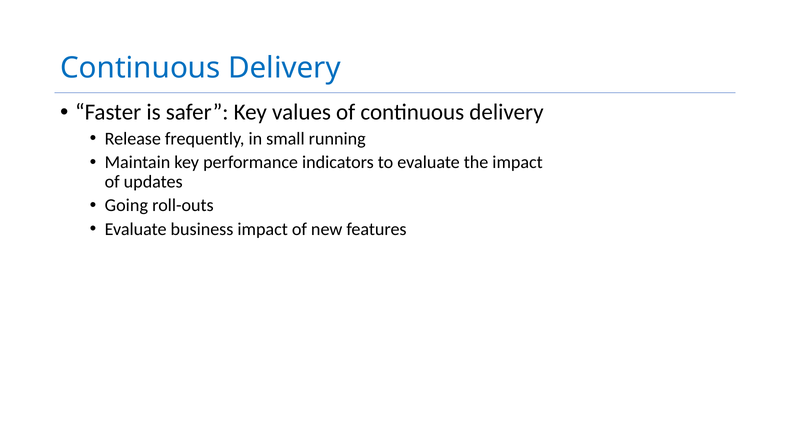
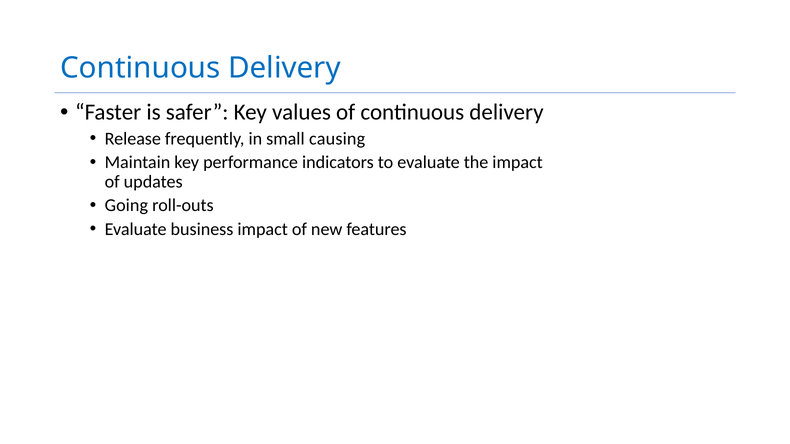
running: running -> causing (337, 139)
